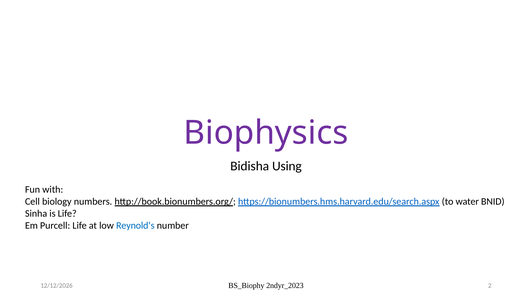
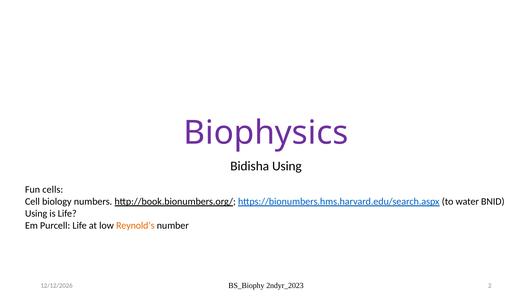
with: with -> cells (53, 190)
Sinha: Sinha -> Using (36, 214)
Reynold’s colour: blue -> orange (135, 226)
